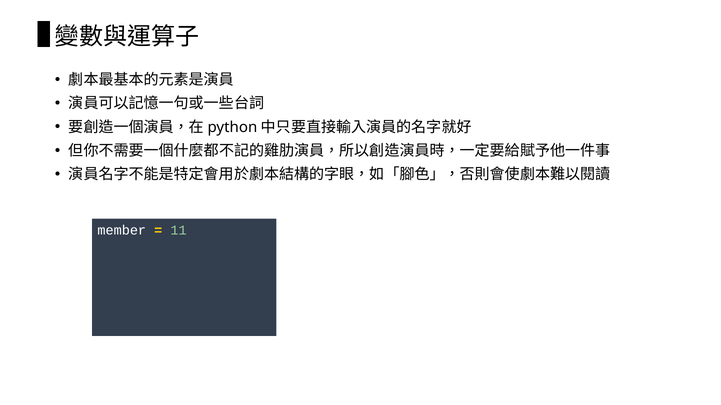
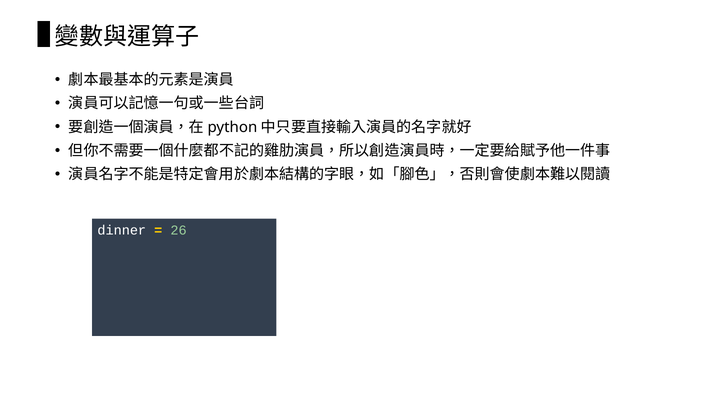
member: member -> dinner (122, 231)
11: 11 -> 26 (179, 231)
